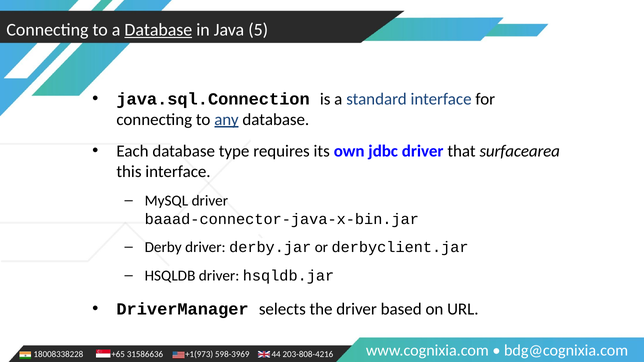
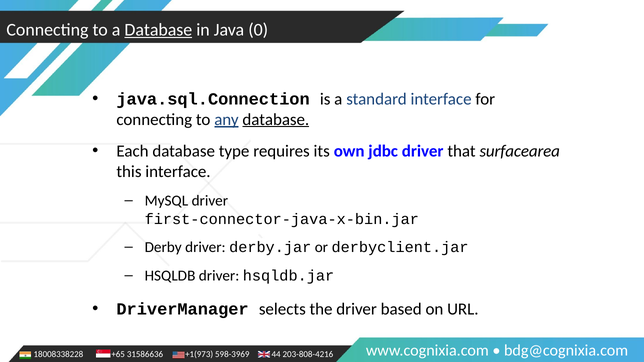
5: 5 -> 0 (258, 30)
database underline: none -> present (276, 120)
baaad-connector-java-x-bin.jar: baaad-connector-java-x-bin.jar -> first-connector-java-x-bin.jar (282, 219)
